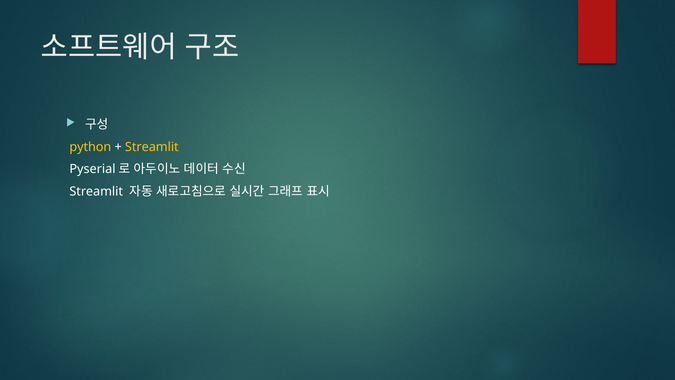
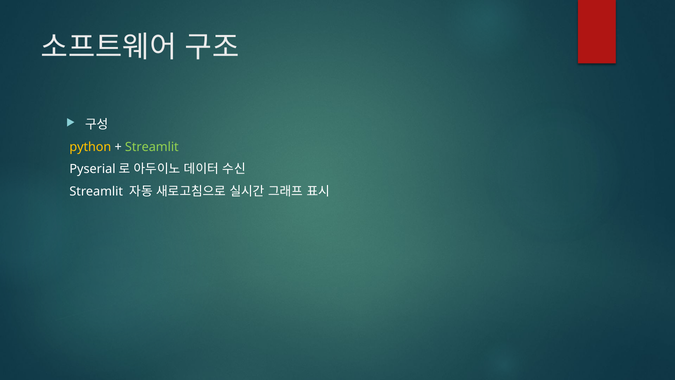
Streamlit colour: yellow -> light green (152, 147)
